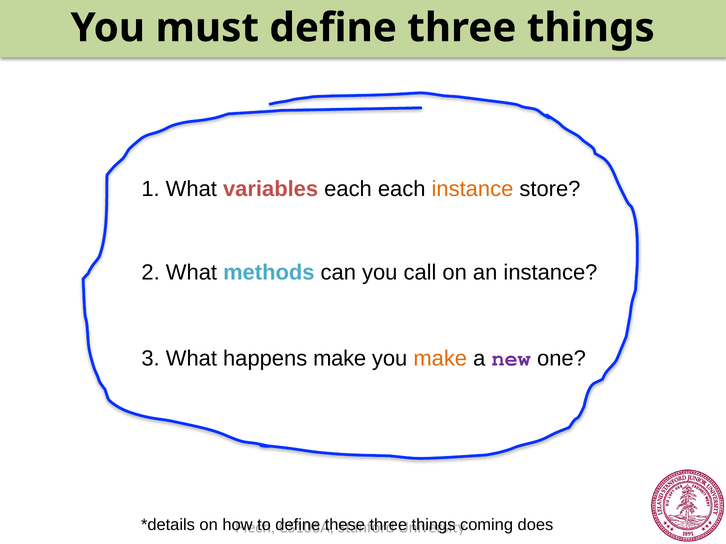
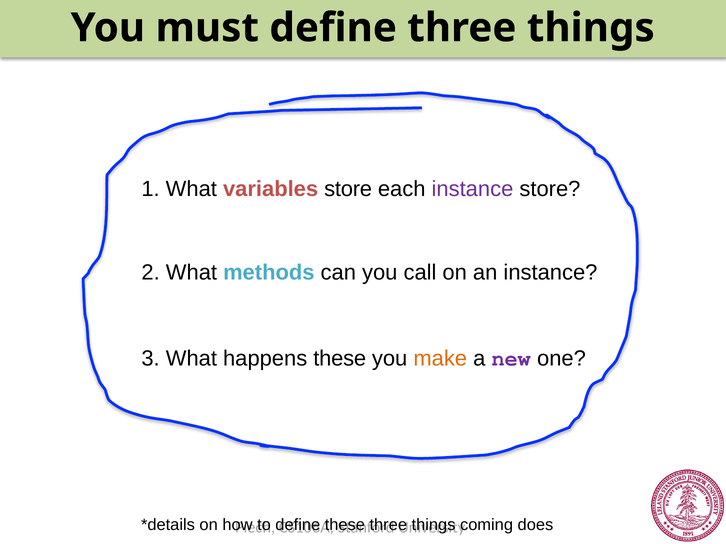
variables each: each -> store (348, 189)
instance colour: orange -> purple (472, 189)
happens make: make -> these (340, 359)
